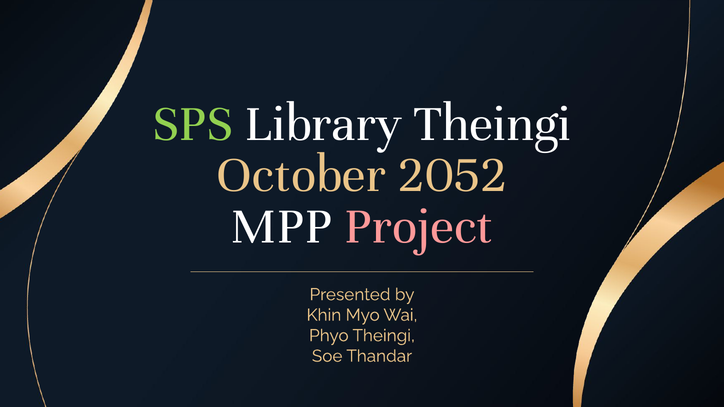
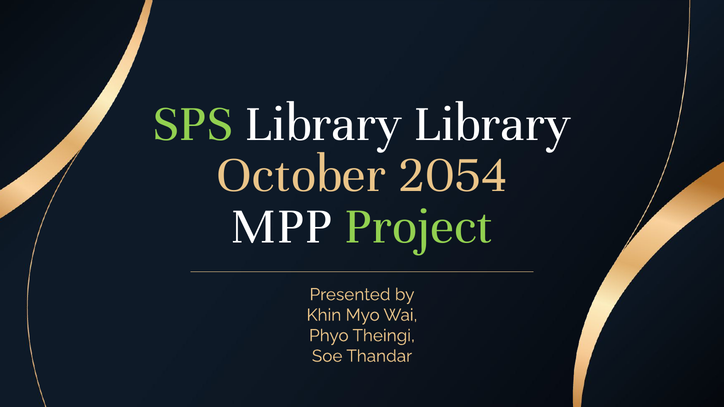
Library Theingi: Theingi -> Library (492, 123)
2052: 2052 -> 2054 (452, 174)
Project colour: pink -> light green (419, 225)
